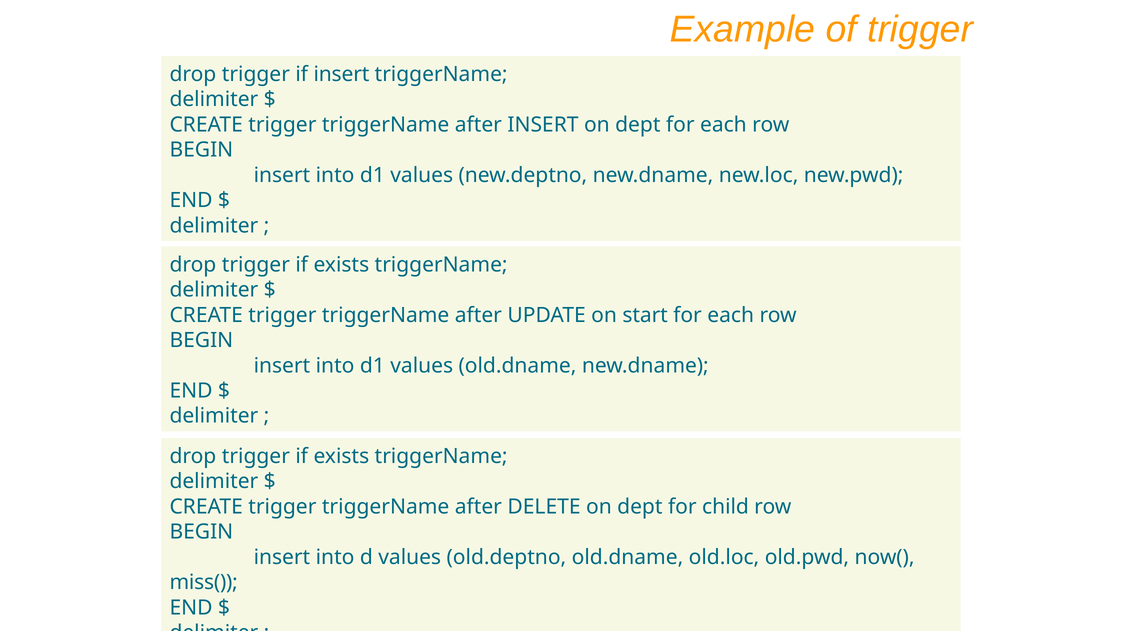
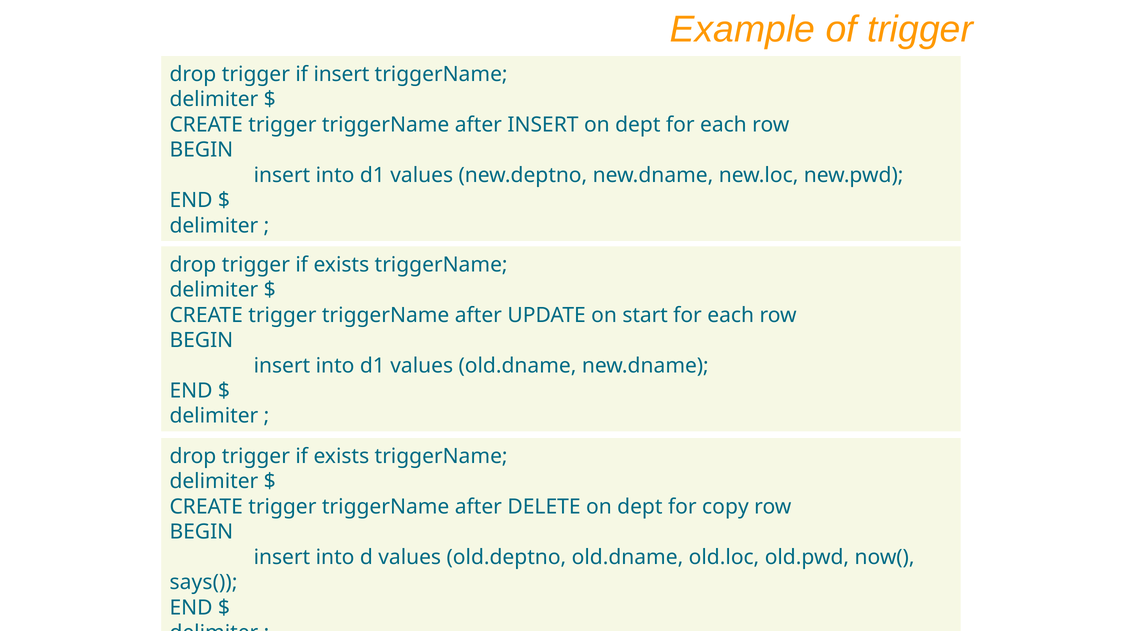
child: child -> copy (725, 507)
miss(: miss( -> says( (204, 583)
